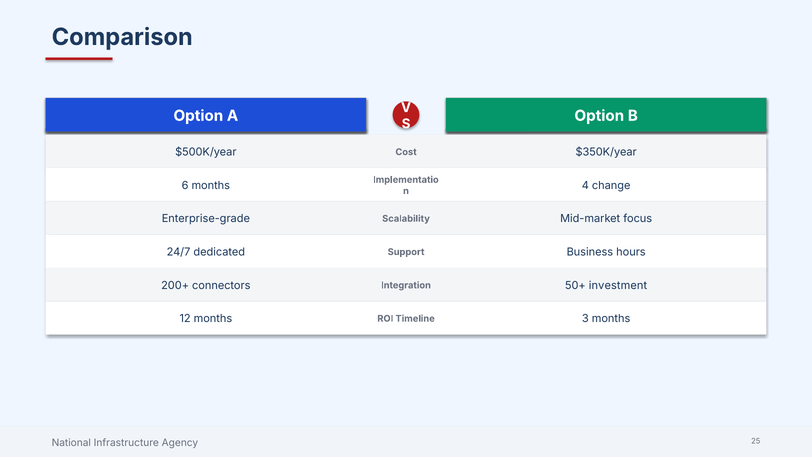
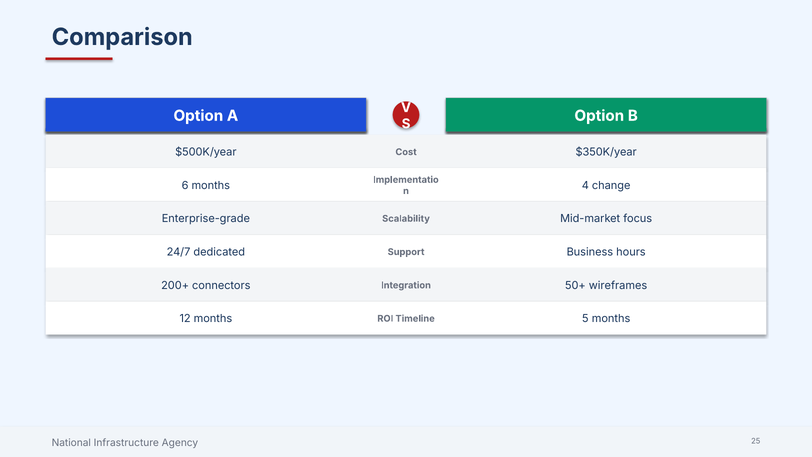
investment: investment -> wireframes (618, 285)
3: 3 -> 5 (585, 319)
